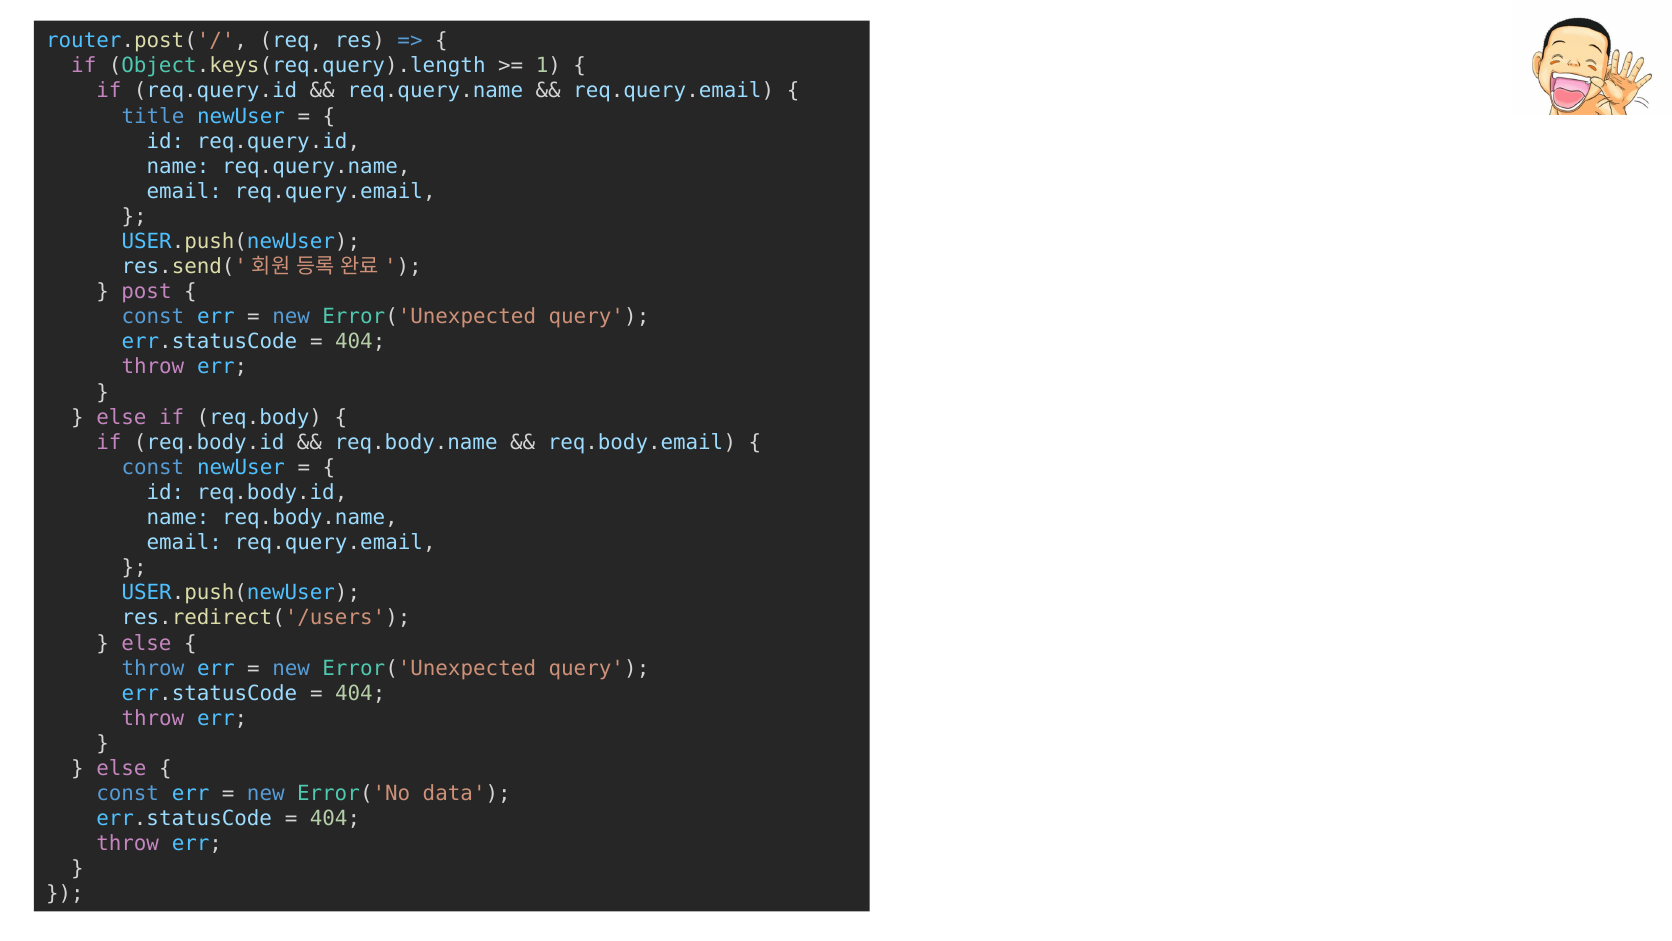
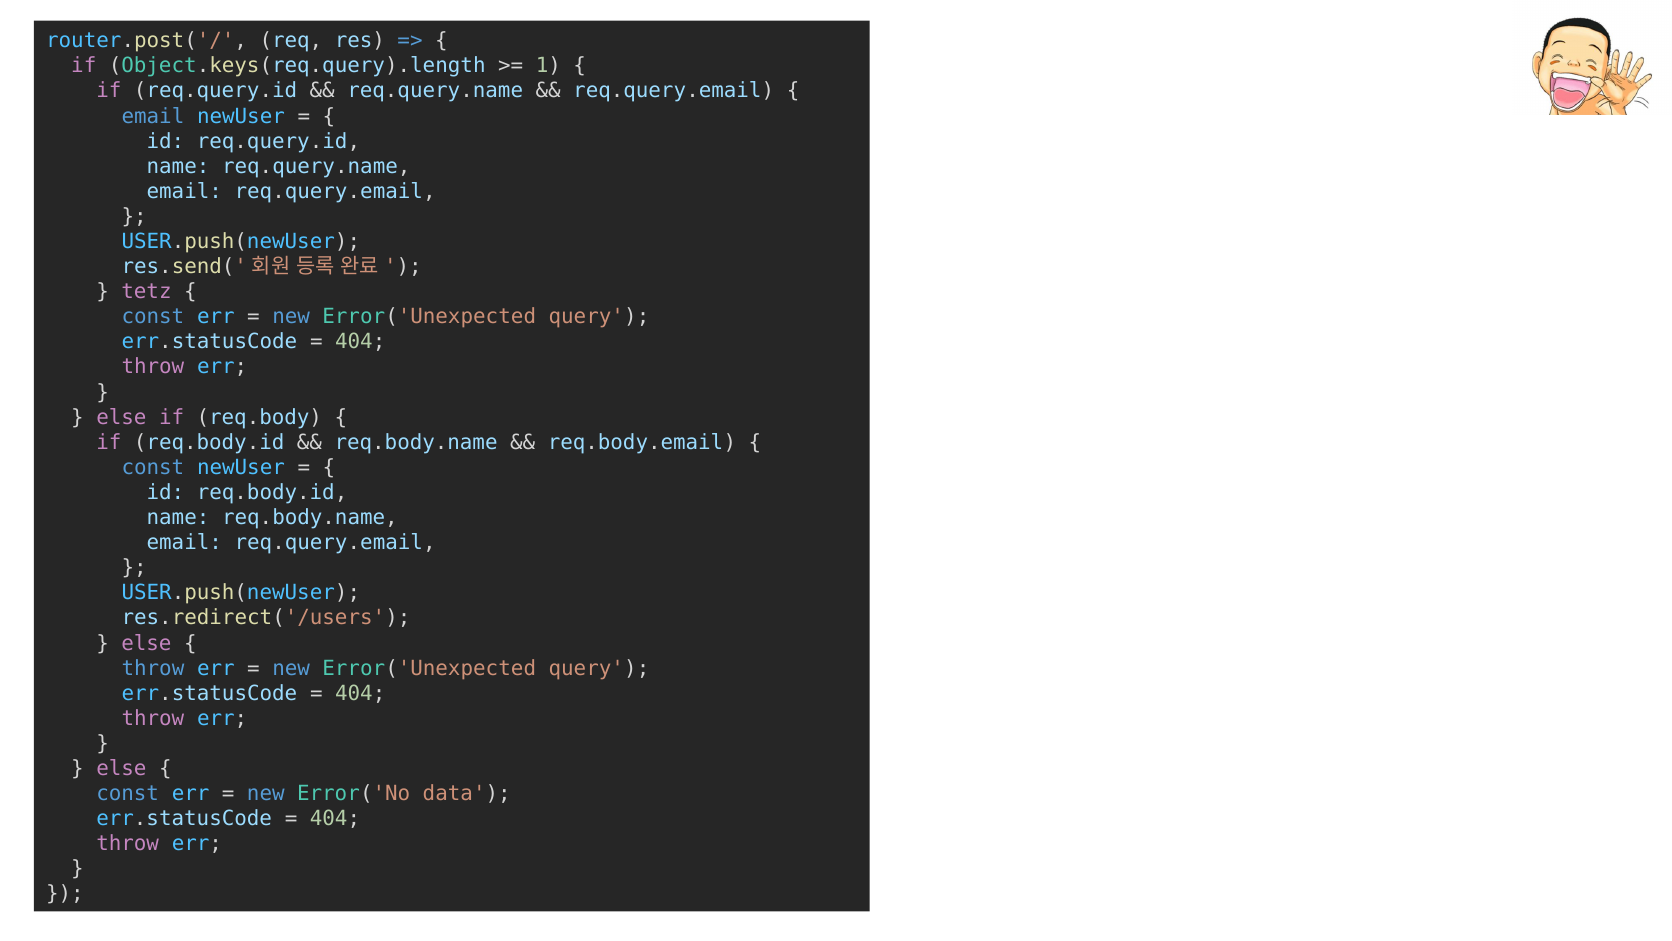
title: title -> email (153, 116)
post: post -> tetz (146, 292)
